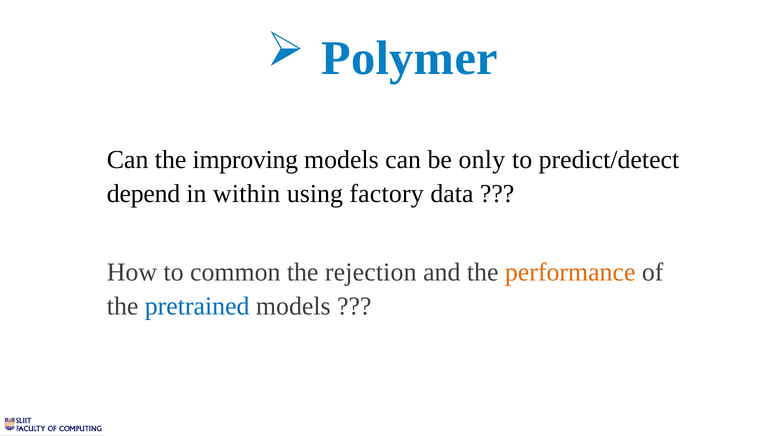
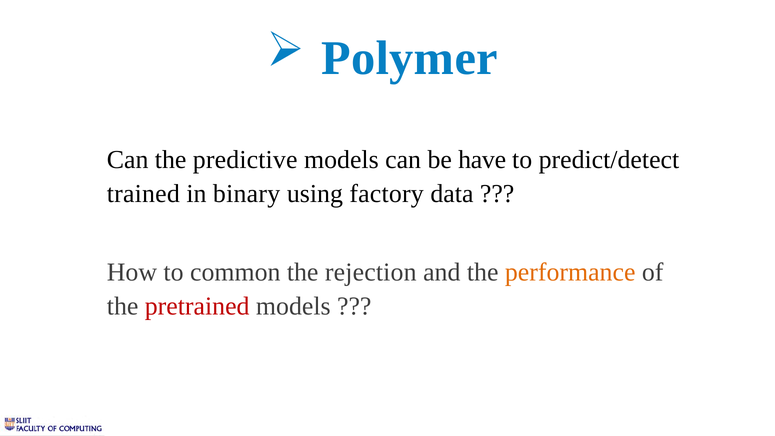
improving: improving -> predictive (245, 160)
only: only -> have (482, 160)
depend: depend -> trained (143, 194)
within: within -> binary (247, 194)
pretrained colour: blue -> red (197, 306)
